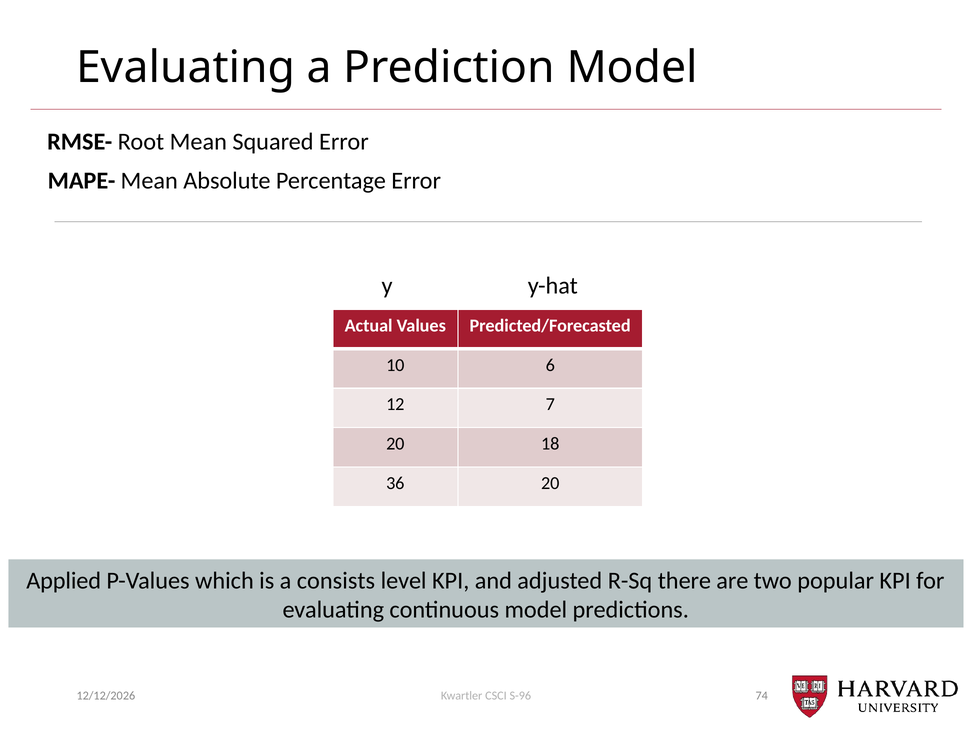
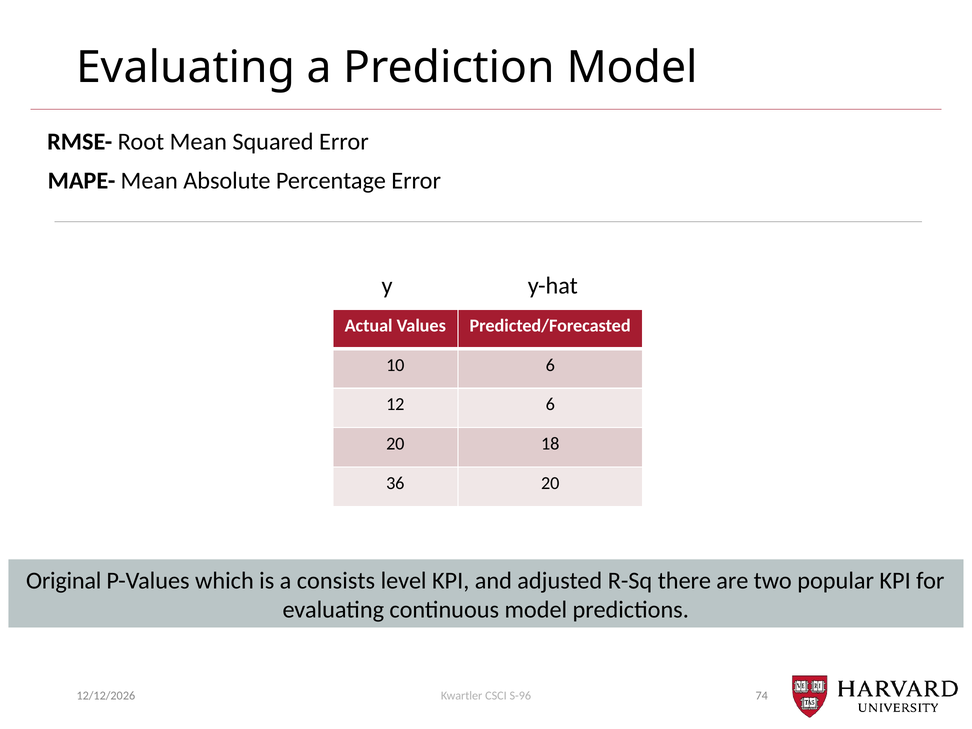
12 7: 7 -> 6 (550, 404)
Applied: Applied -> Original (64, 580)
